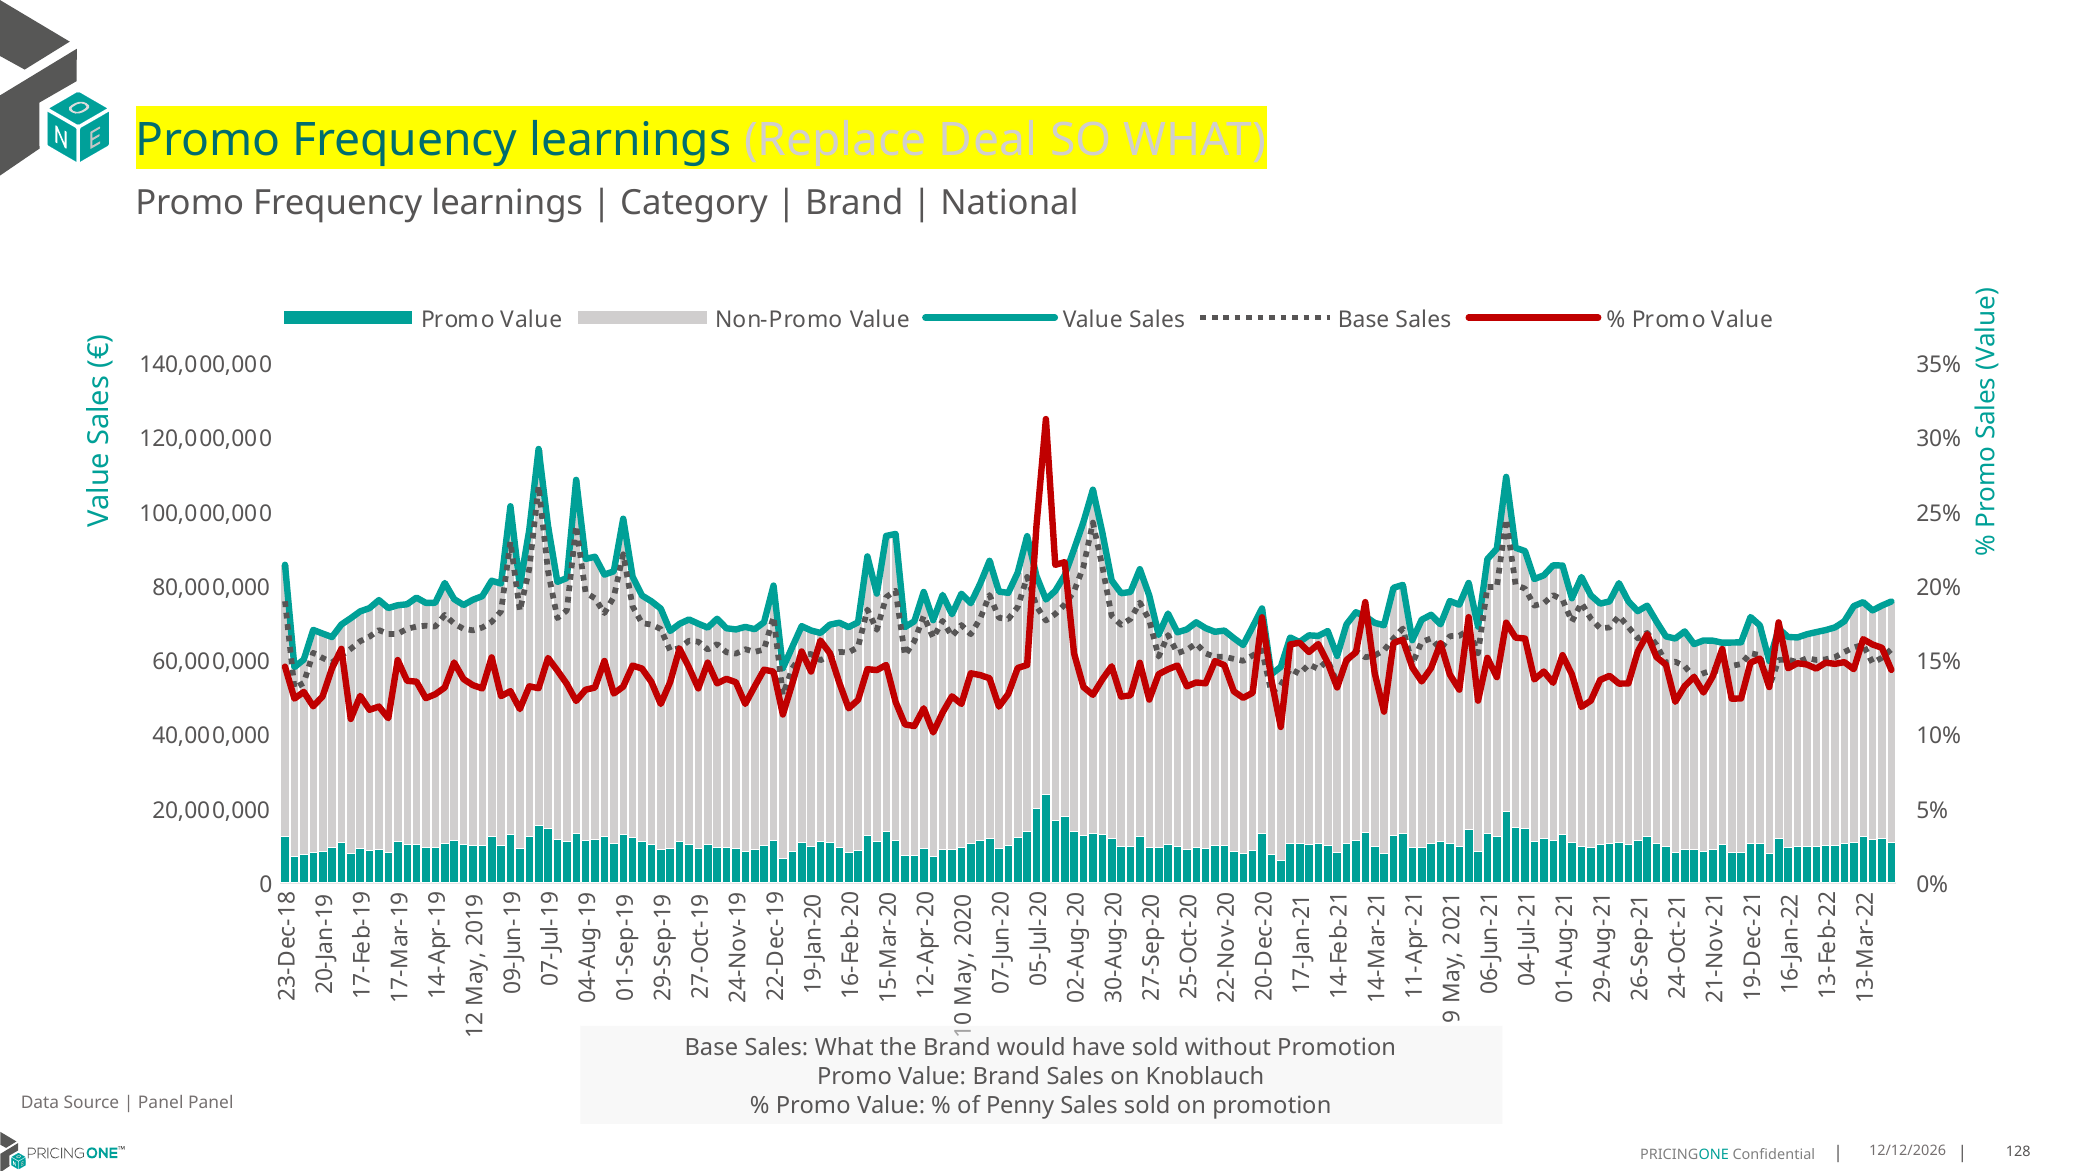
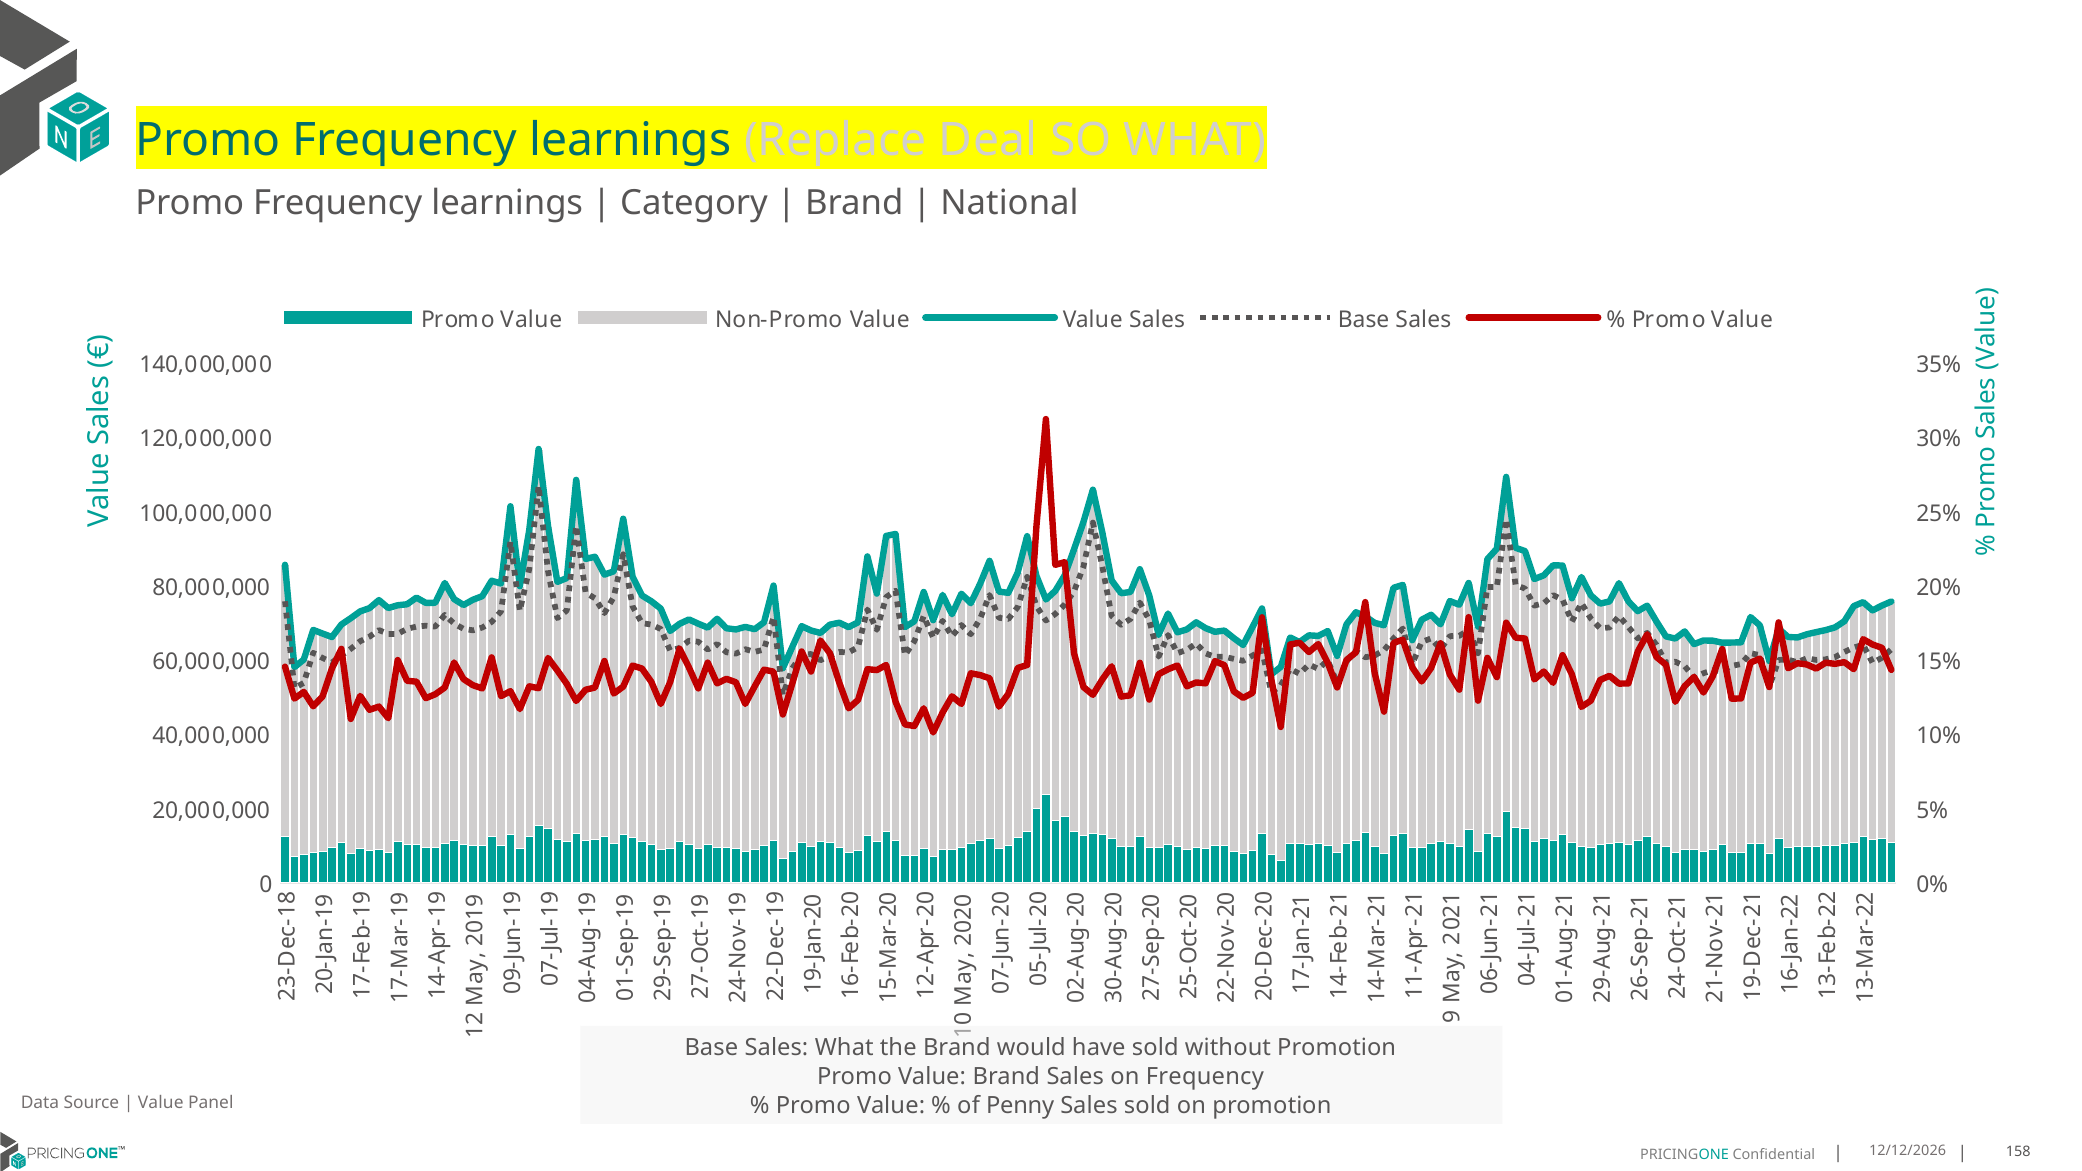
on Knoblauch: Knoblauch -> Frequency (1205, 1077)
Panel: Panel -> Value (161, 1103)
128: 128 -> 158 (2018, 1151)
